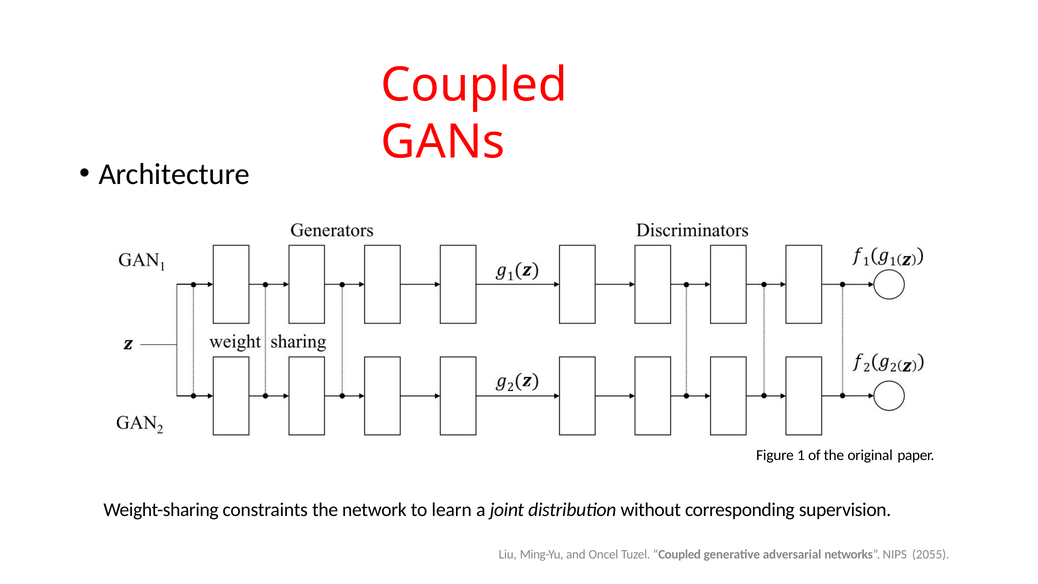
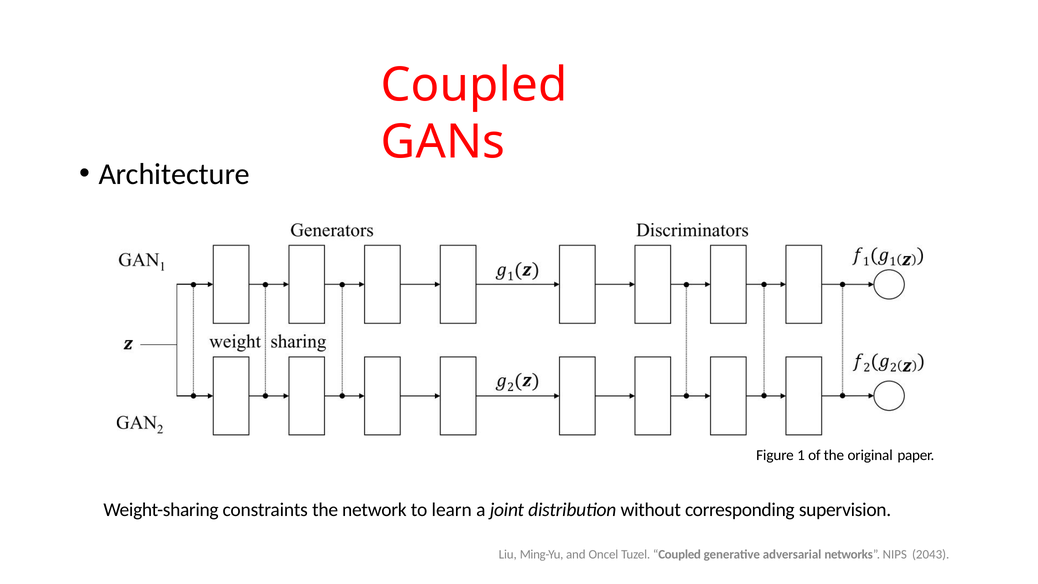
2055: 2055 -> 2043 (931, 555)
